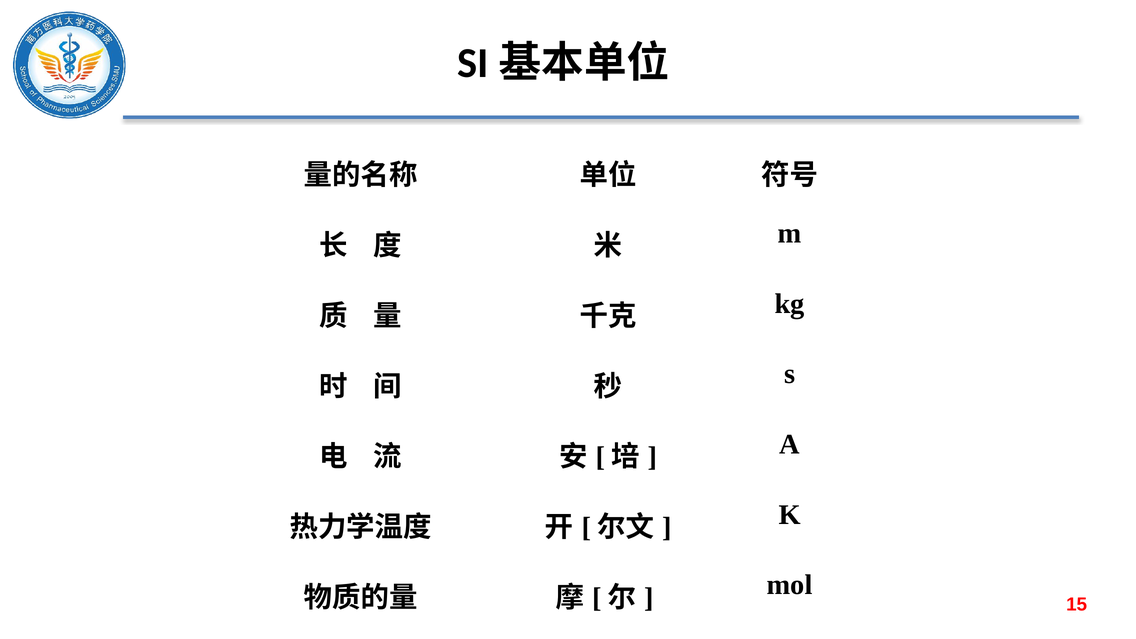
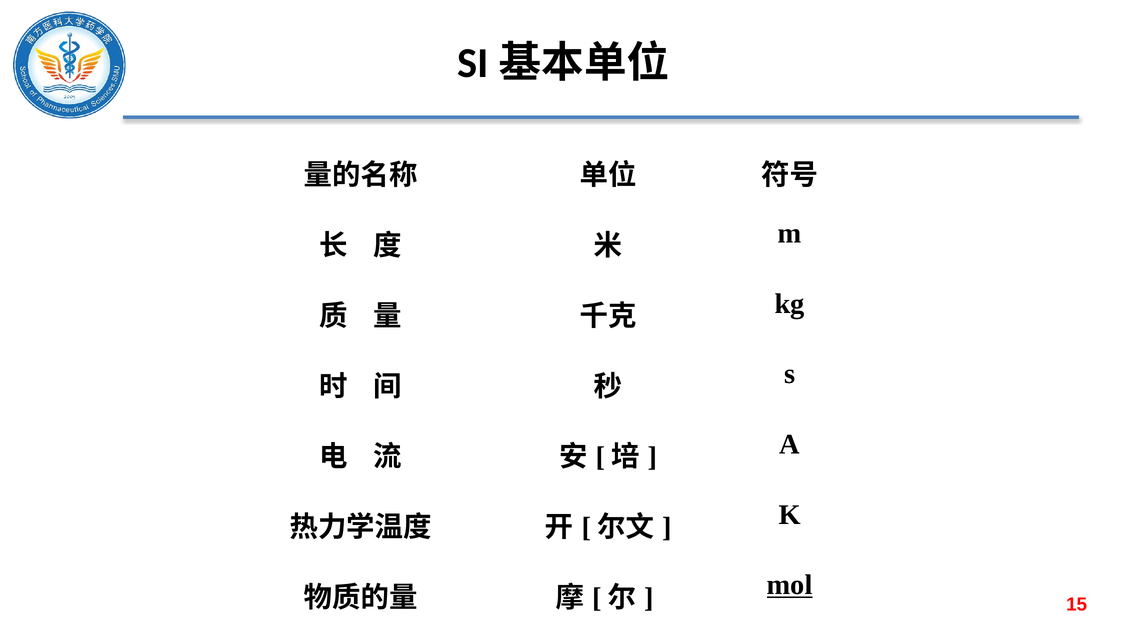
mol underline: none -> present (790, 585)
